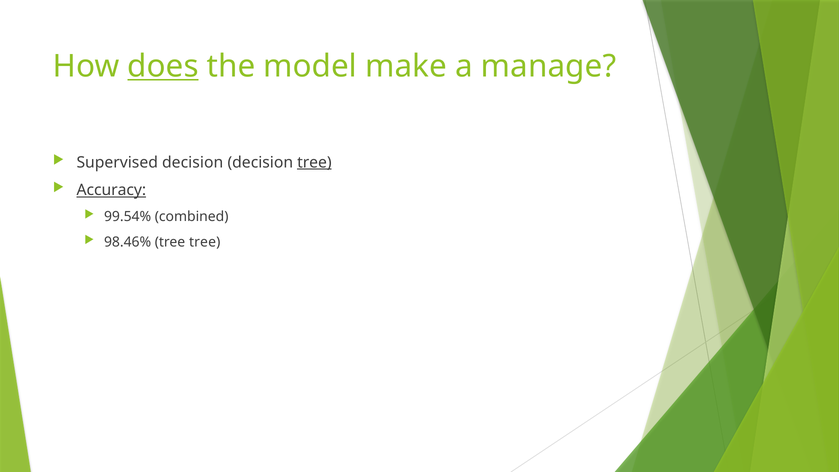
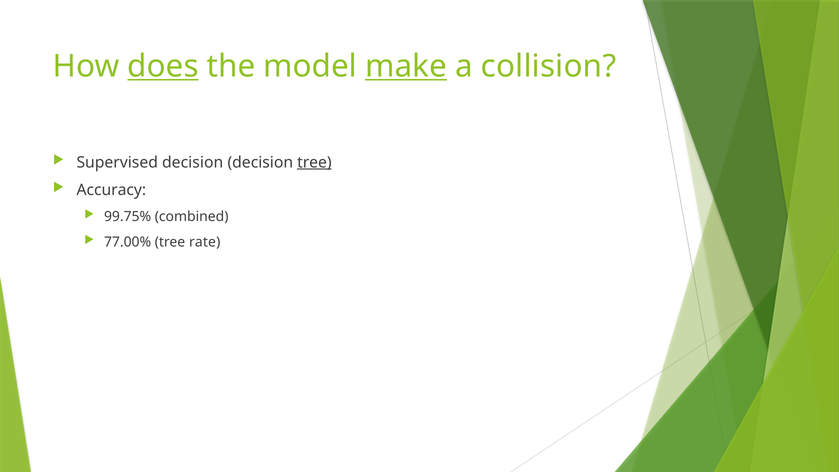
make underline: none -> present (406, 66)
manage: manage -> collision (549, 66)
Accuracy underline: present -> none (111, 190)
99.54%: 99.54% -> 99.75% (128, 216)
98.46%: 98.46% -> 77.00% (128, 242)
tree tree: tree -> rate (205, 242)
